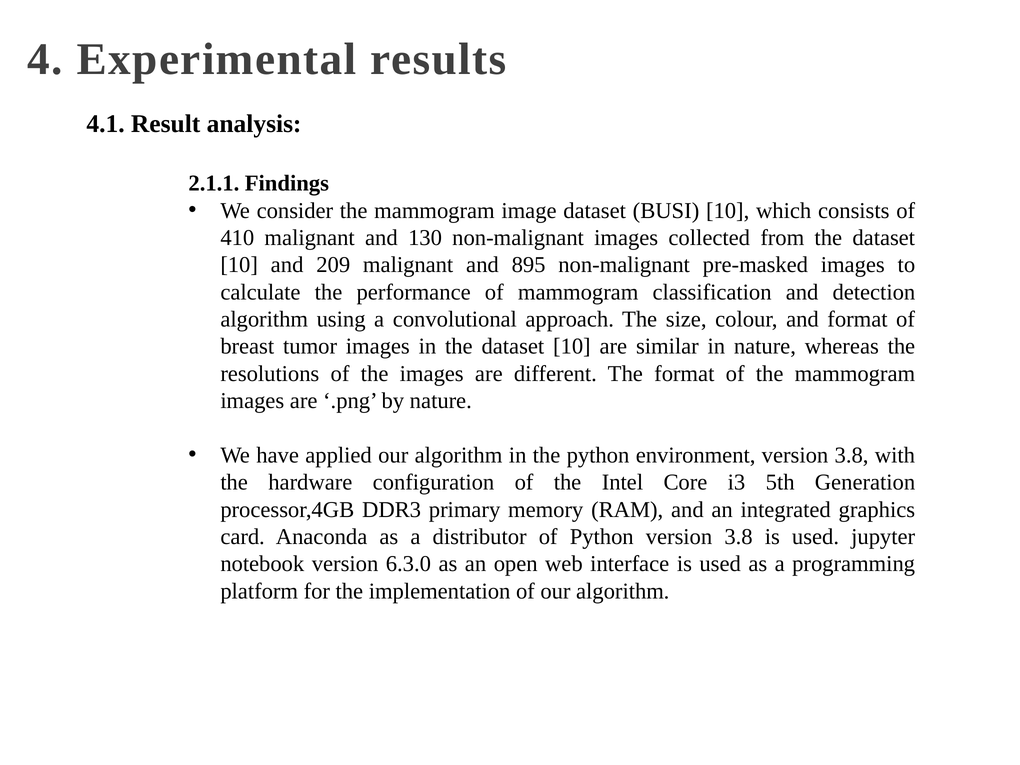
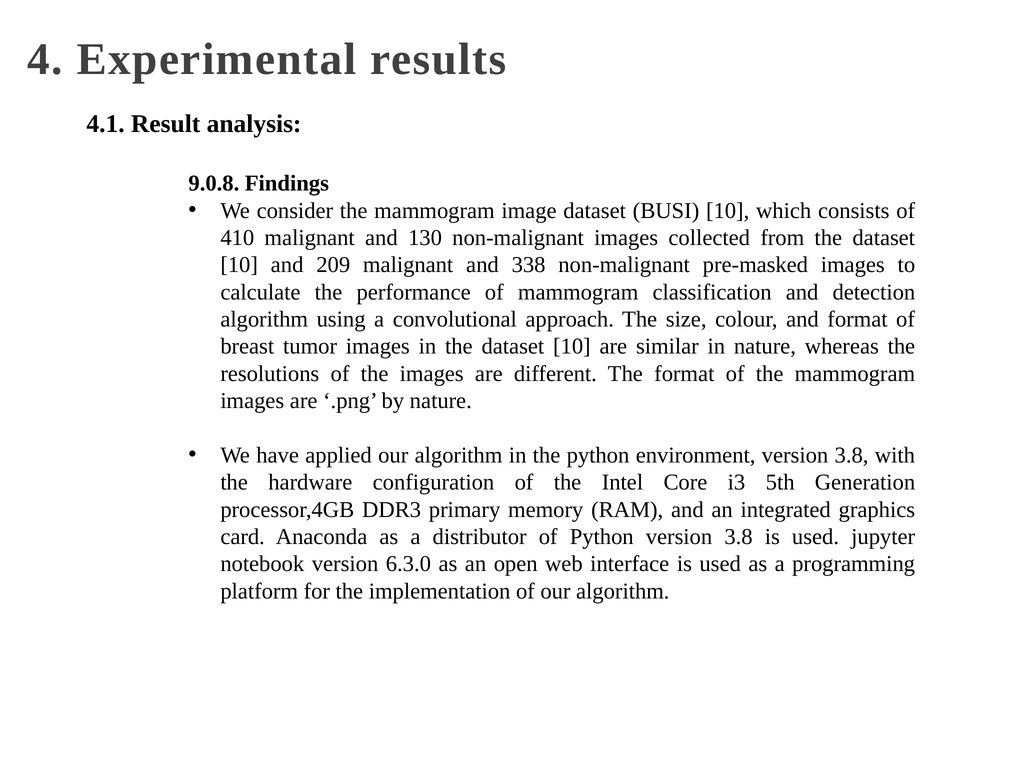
2.1.1: 2.1.1 -> 9.0.8 (214, 183)
895: 895 -> 338 (529, 265)
